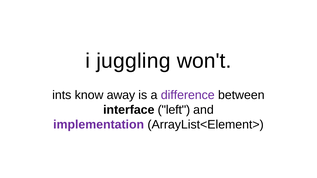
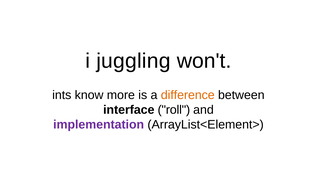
away: away -> more (121, 95)
difference colour: purple -> orange (188, 95)
left: left -> roll (174, 110)
